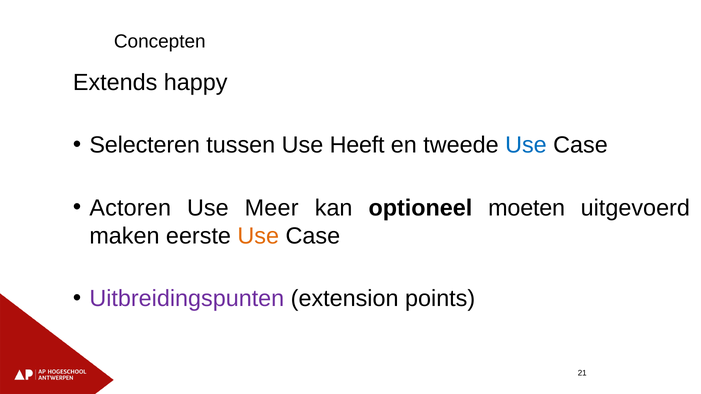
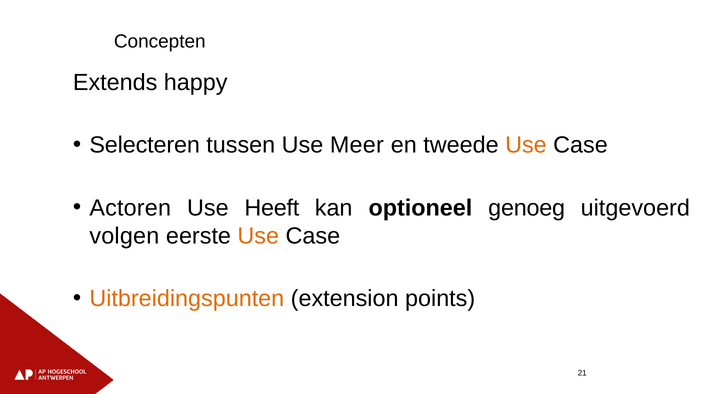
Heeft: Heeft -> Meer (357, 145)
Use colour: blue -> orange (526, 145)
Meer: Meer -> Heeft (272, 208)
moeten: moeten -> genoeg (527, 208)
maken: maken -> volgen (124, 236)
Uitbreidingspunten colour: purple -> orange (187, 299)
